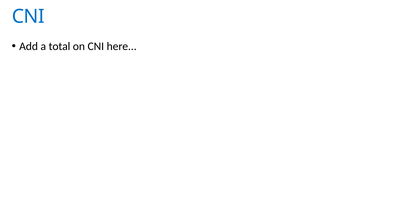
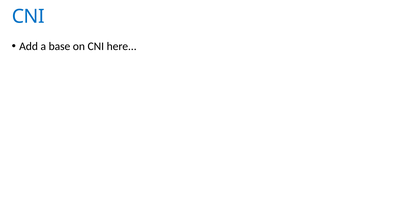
total: total -> base (59, 46)
